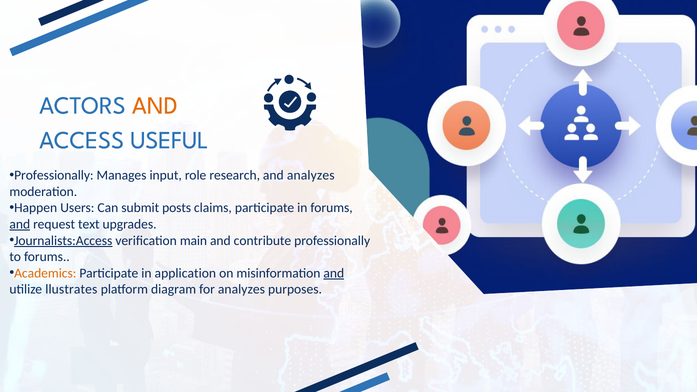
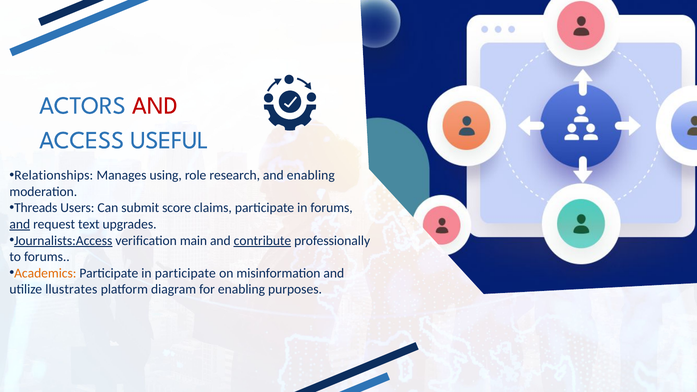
AND colour: orange -> red (155, 105)
Professionally: Professionally -> Relationships (54, 176)
input: input -> using (166, 176)
and analyzes: analyzes -> enabling (311, 176)
Happen: Happen -> Threads (36, 208)
posts: posts -> score (177, 208)
contribute underline: none -> present (262, 241)
in application: application -> participate (185, 273)
and underline: present -> none (334, 273)
for analyzes: analyzes -> enabling (242, 289)
